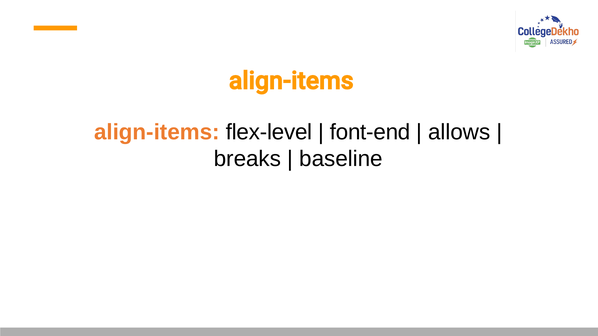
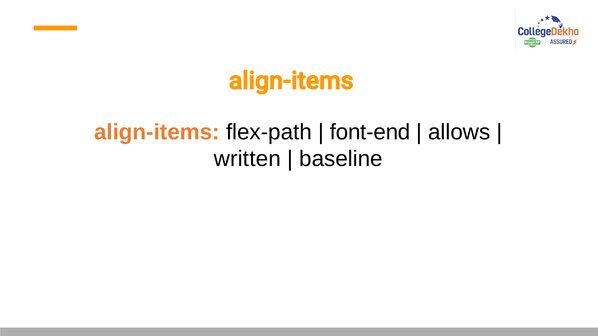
flex-level: flex-level -> flex-path (269, 132)
breaks: breaks -> written (247, 159)
